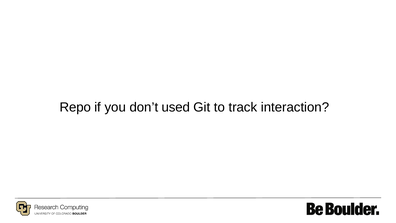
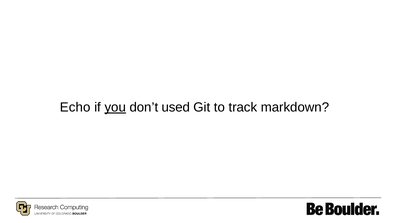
Repo: Repo -> Echo (75, 107)
you underline: none -> present (115, 107)
interaction: interaction -> markdown (295, 107)
